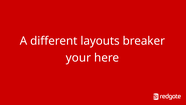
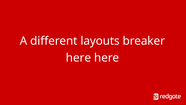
your: your -> here (78, 58)
